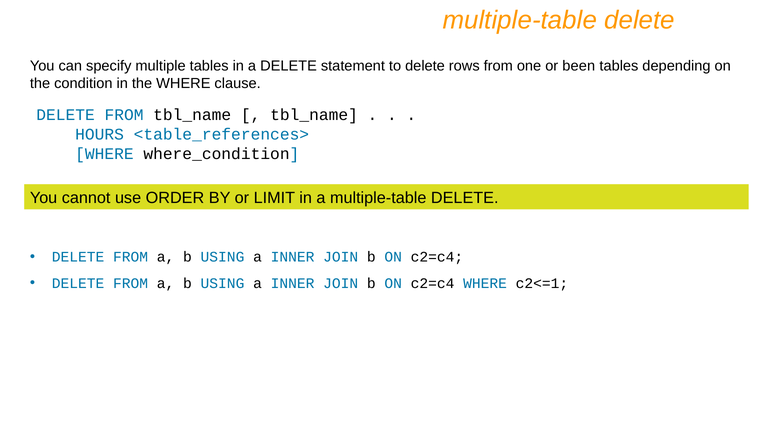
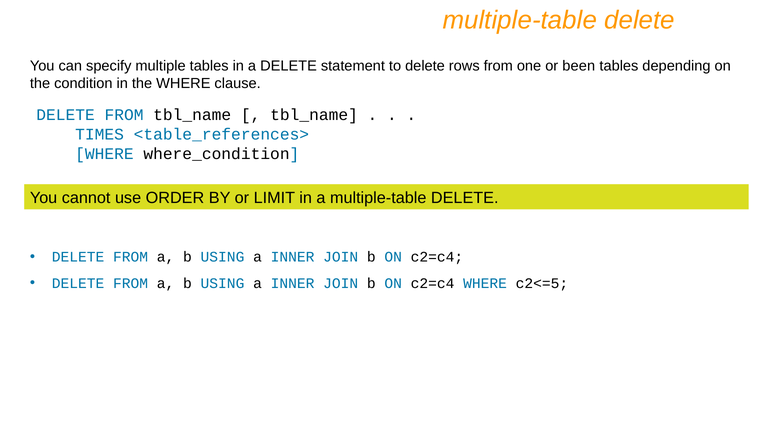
HOURS: HOURS -> TIMES (100, 135)
c2<=1: c2<=1 -> c2<=5 (542, 284)
